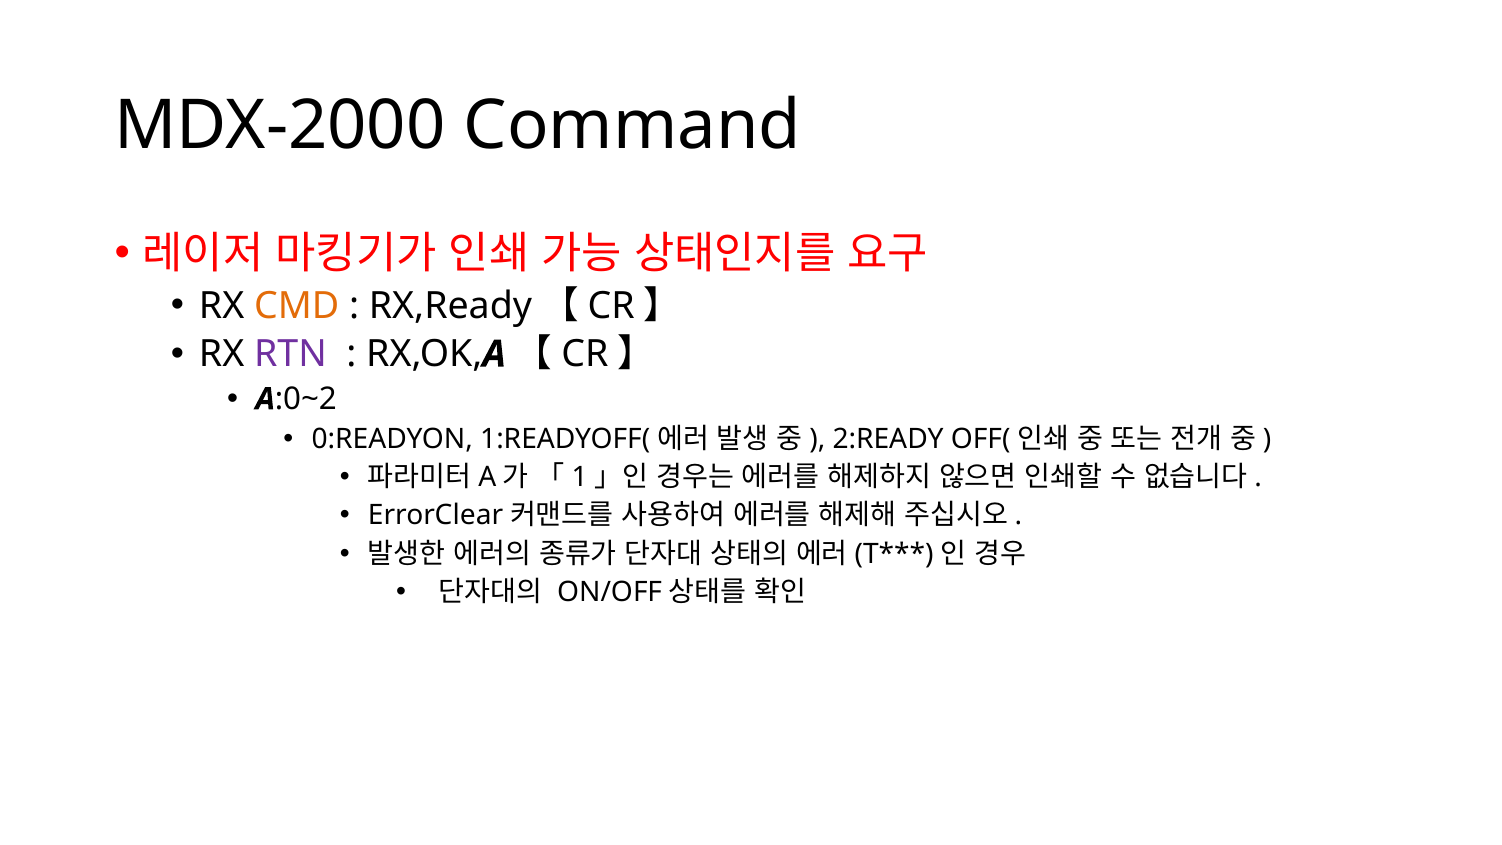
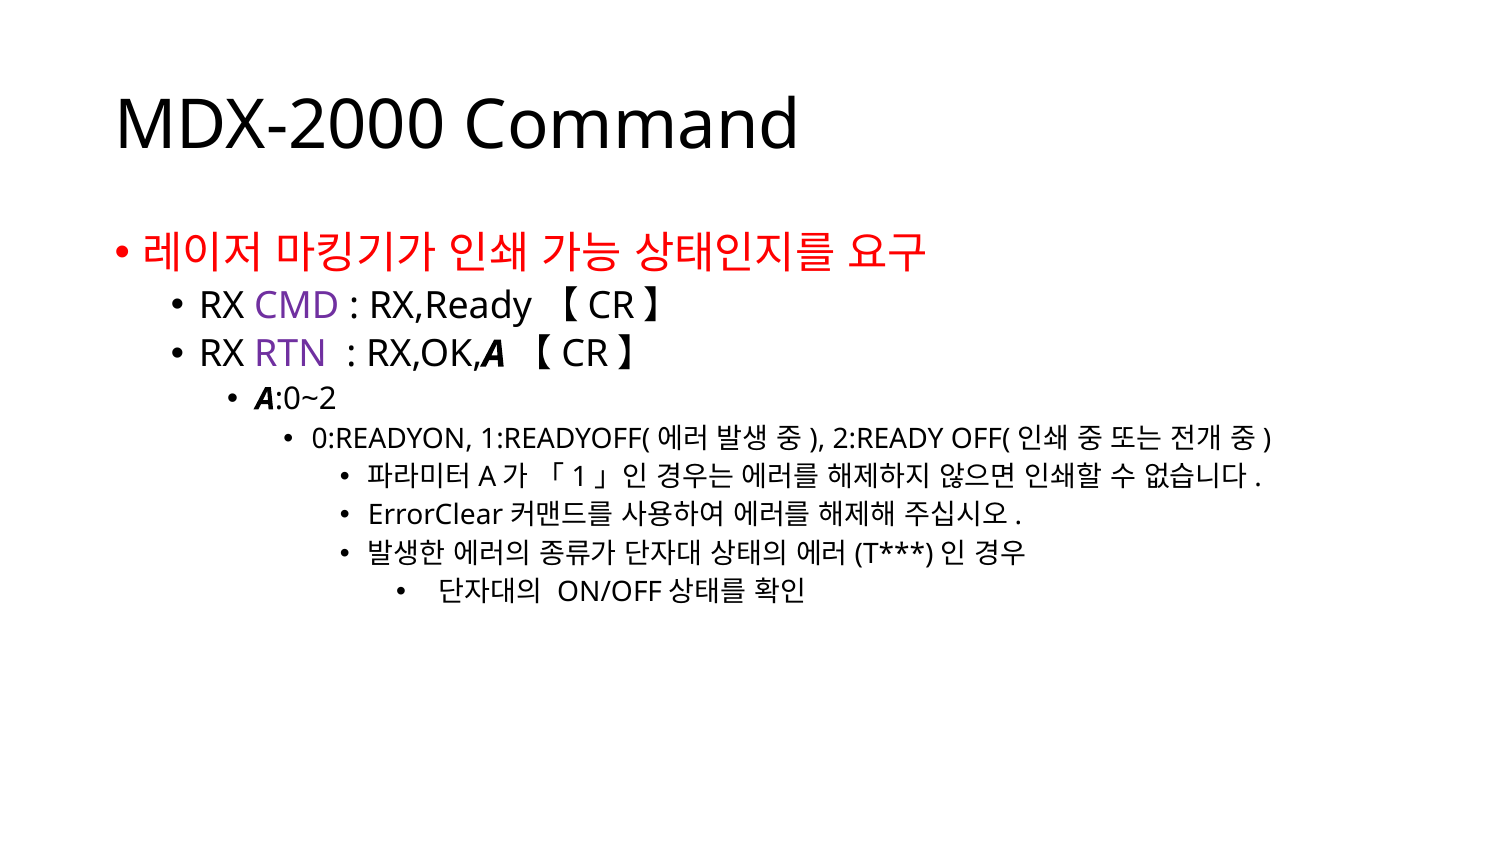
CMD colour: orange -> purple (297, 306)
